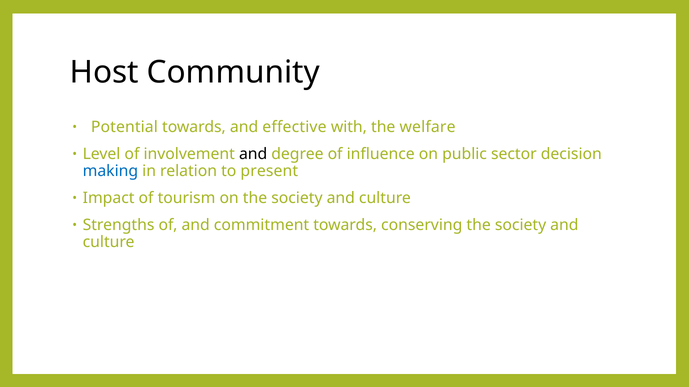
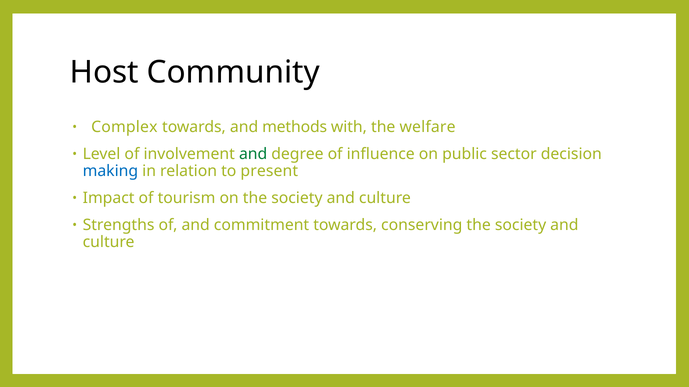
Potential: Potential -> Complex (124, 127)
effective: effective -> methods (295, 127)
and colour: black -> green (253, 154)
